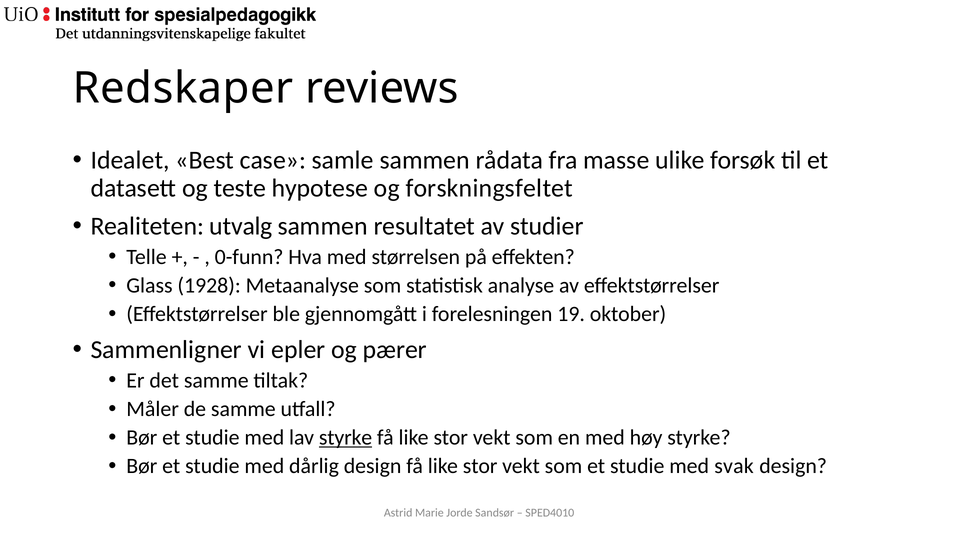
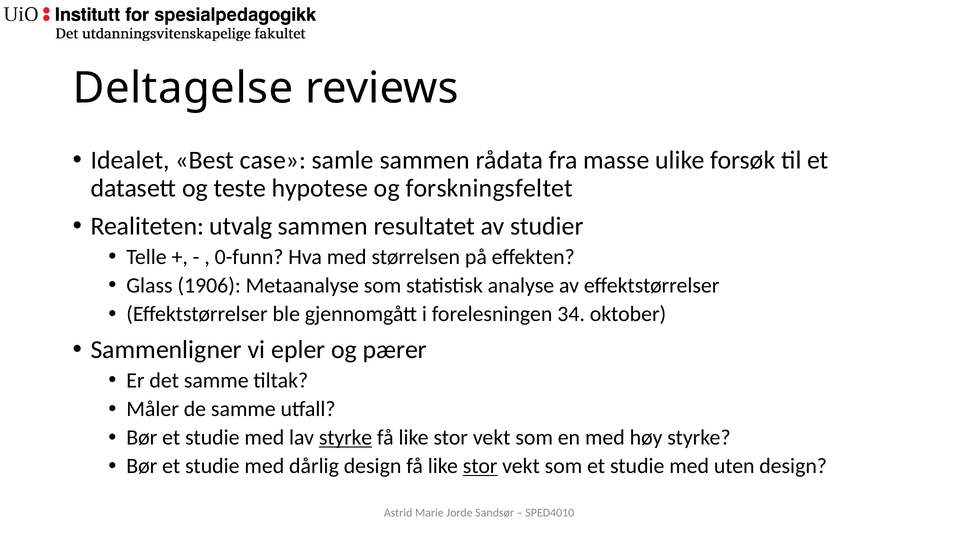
Redskaper: Redskaper -> Deltagelse (183, 88)
1928: 1928 -> 1906 (209, 285)
19: 19 -> 34 (571, 314)
stor underline: none -> present (480, 466)
svak: svak -> uten (734, 466)
